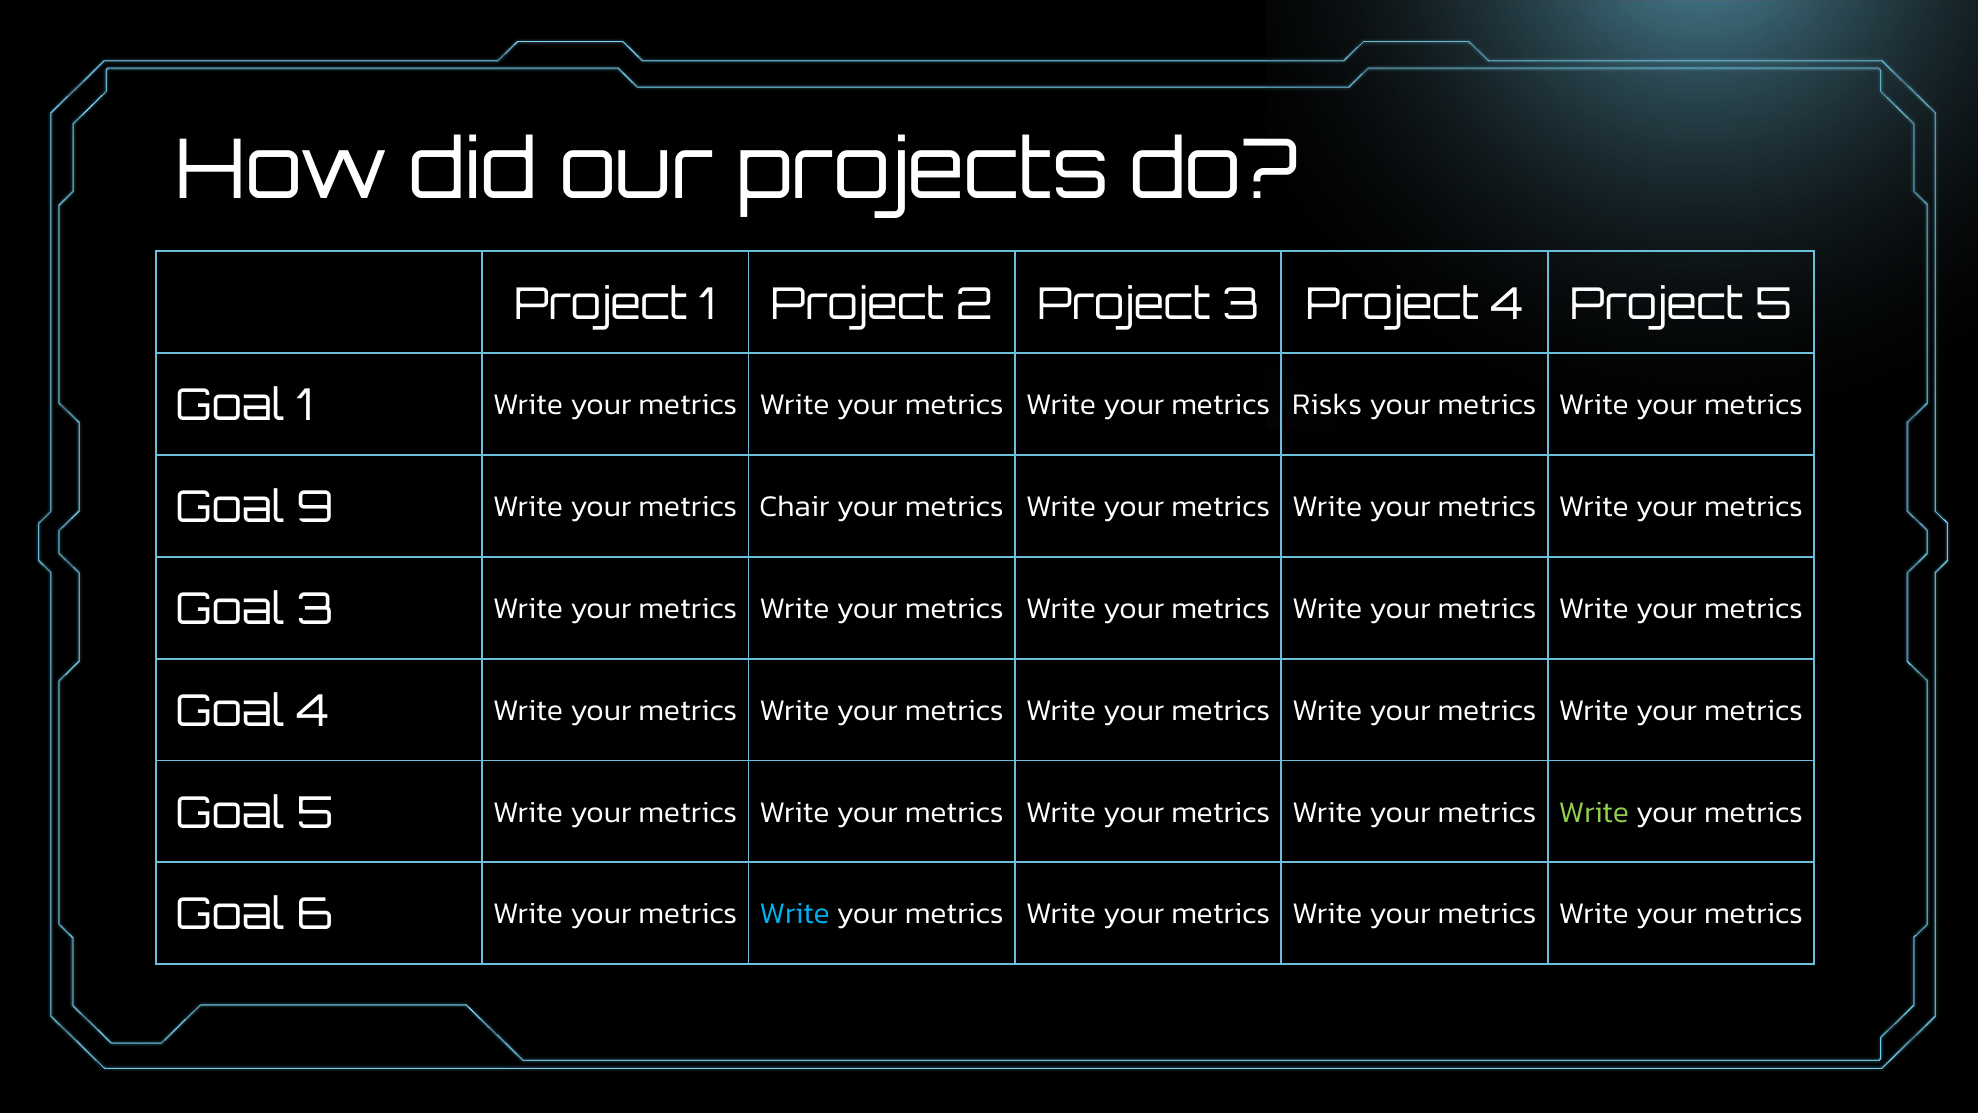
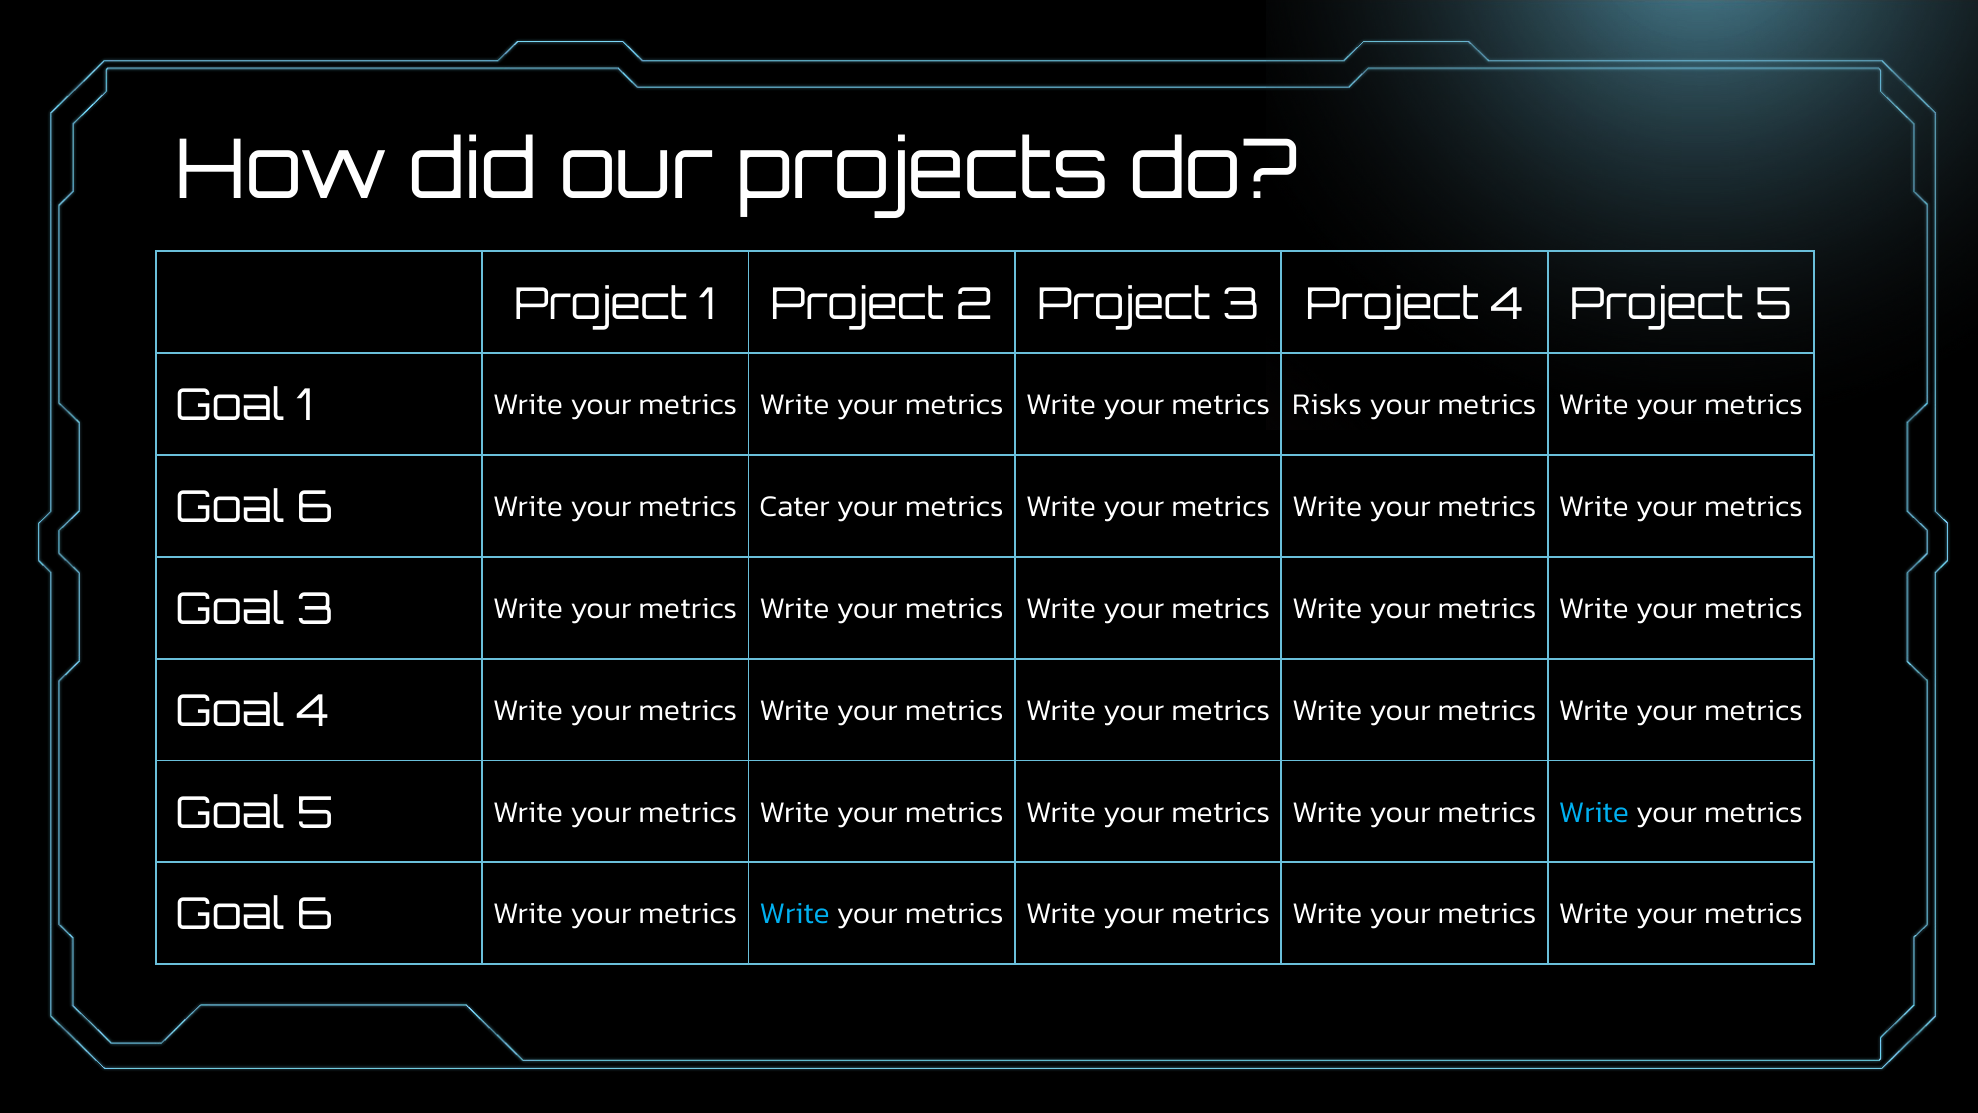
9: 9 -> 6 (315, 508)
Chair: Chair -> Cater (795, 506)
Write colour: light green -> light blue (1594, 812)
